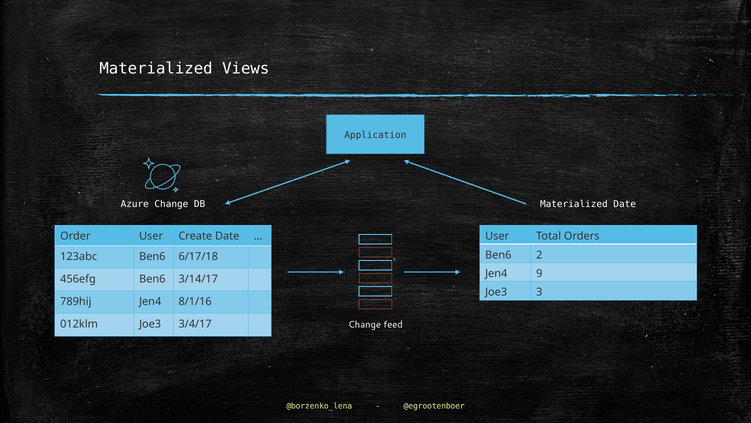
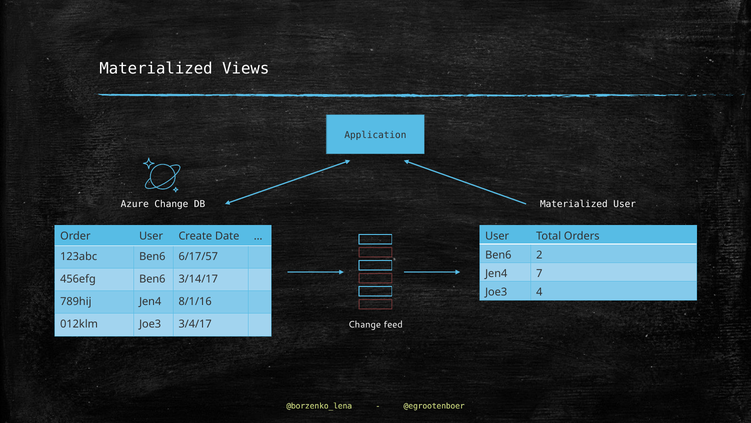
Materialized Date: Date -> User (625, 204)
6/17/18: 6/17/18 -> 6/17/57 (198, 256)
9: 9 -> 7 (539, 273)
3: 3 -> 4 (539, 292)
